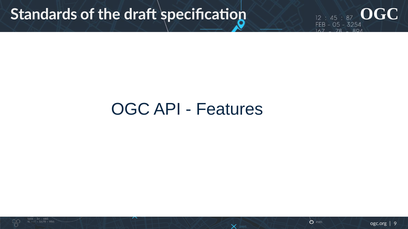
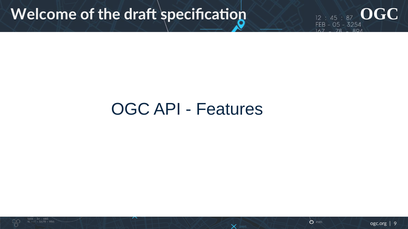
Standards: Standards -> Welcome (44, 15)
